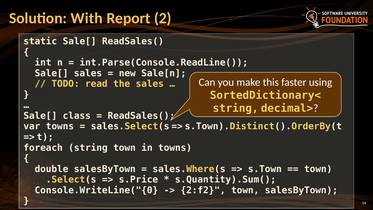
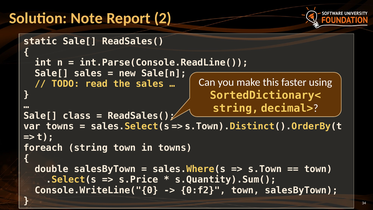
With: With -> Note (87, 18)
2:f2: 2:f2 -> 0:f2 (203, 190)
